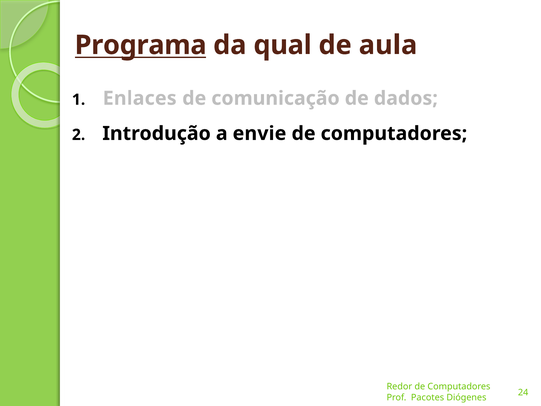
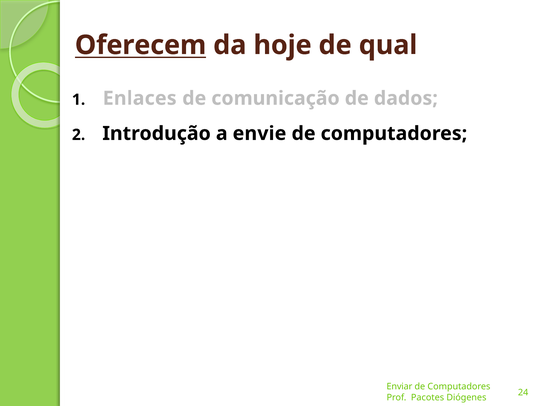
Programa: Programa -> Oferecem (141, 45)
qual: qual -> hoje (283, 45)
aula: aula -> qual (388, 45)
Redor: Redor -> Enviar (399, 386)
